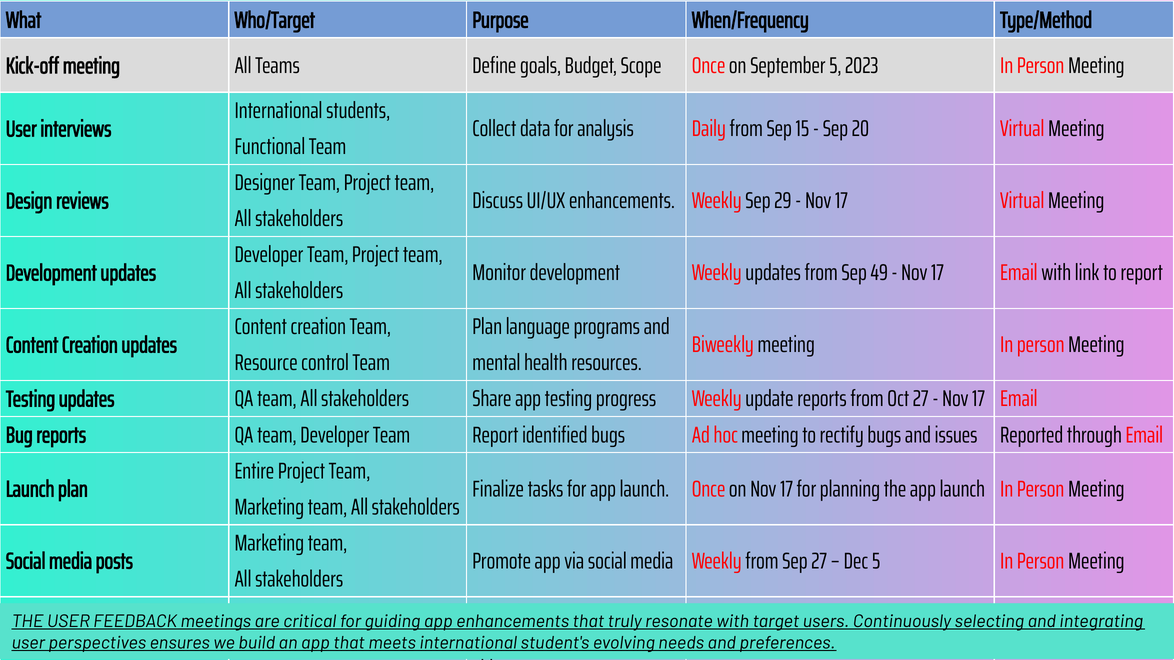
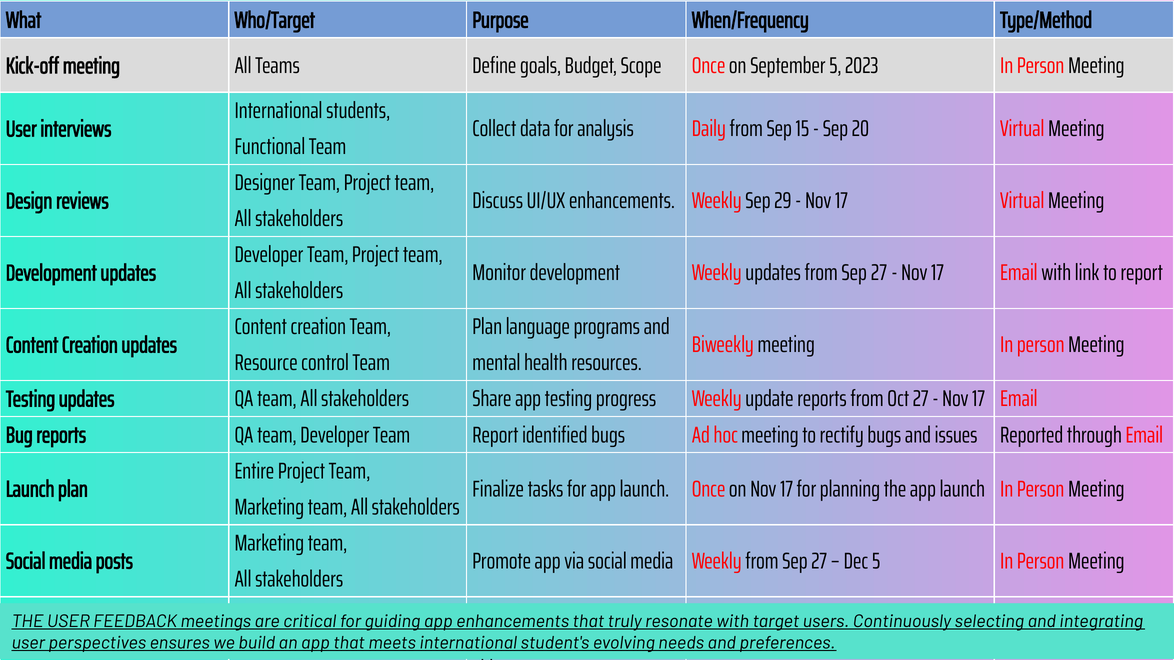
updates from Sep 49: 49 -> 27 (879, 273)
